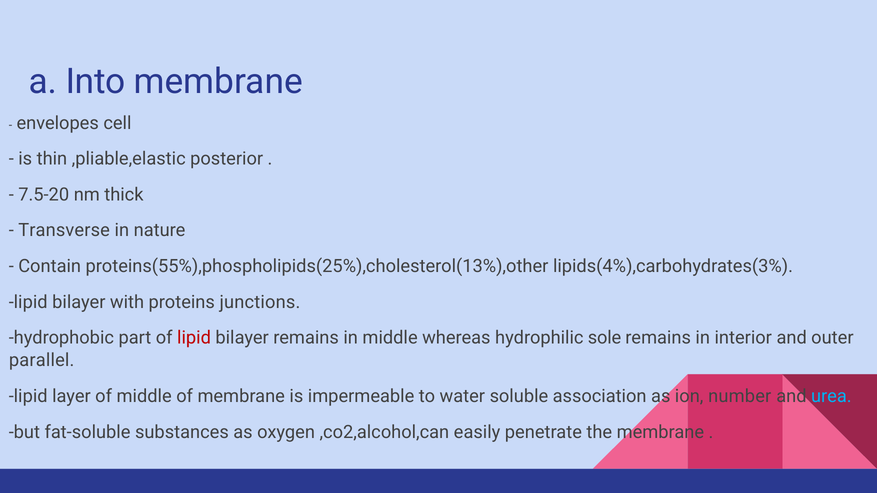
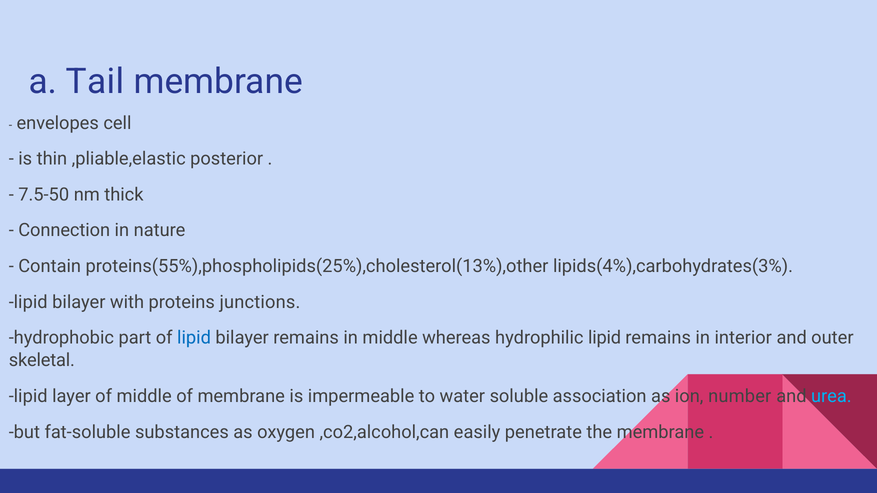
Into: Into -> Tail (95, 82)
7.5-20: 7.5-20 -> 7.5-50 (44, 195)
Transverse: Transverse -> Connection (64, 231)
lipid colour: red -> blue (194, 338)
hydrophilic sole: sole -> lipid (605, 338)
parallel: parallel -> skeletal (42, 361)
